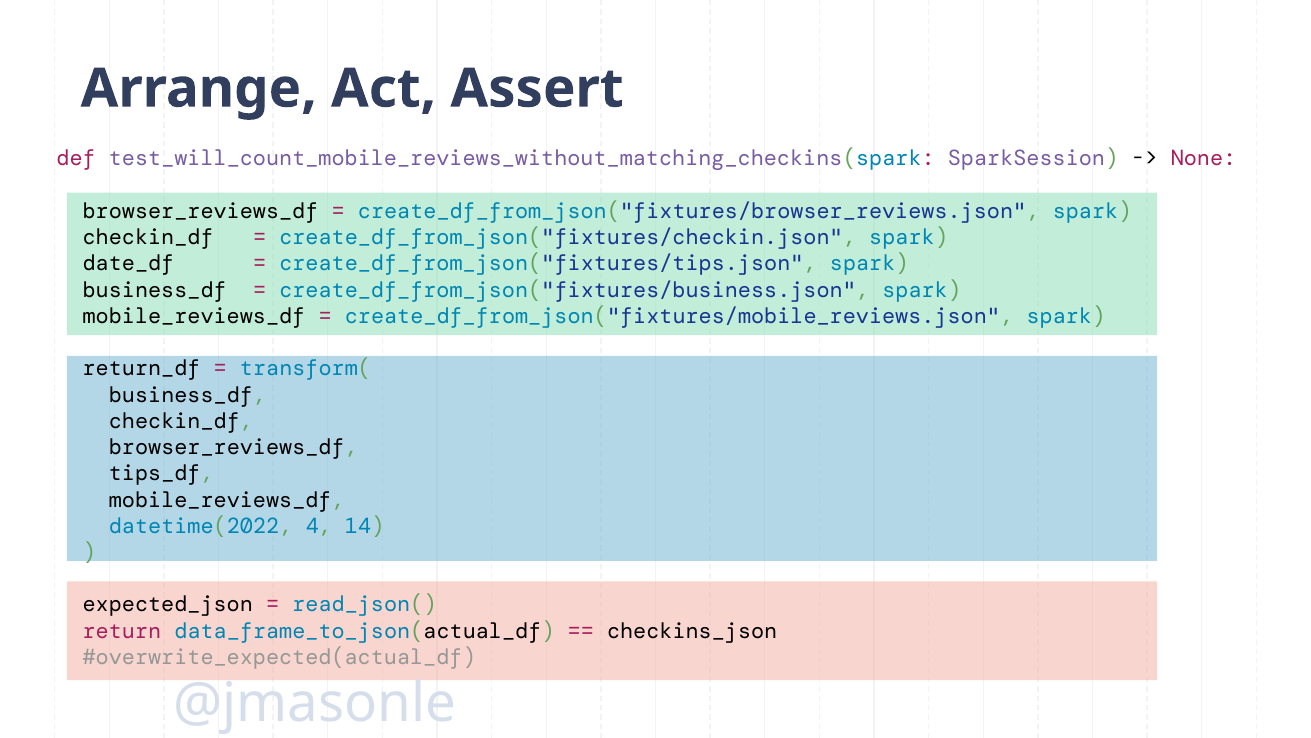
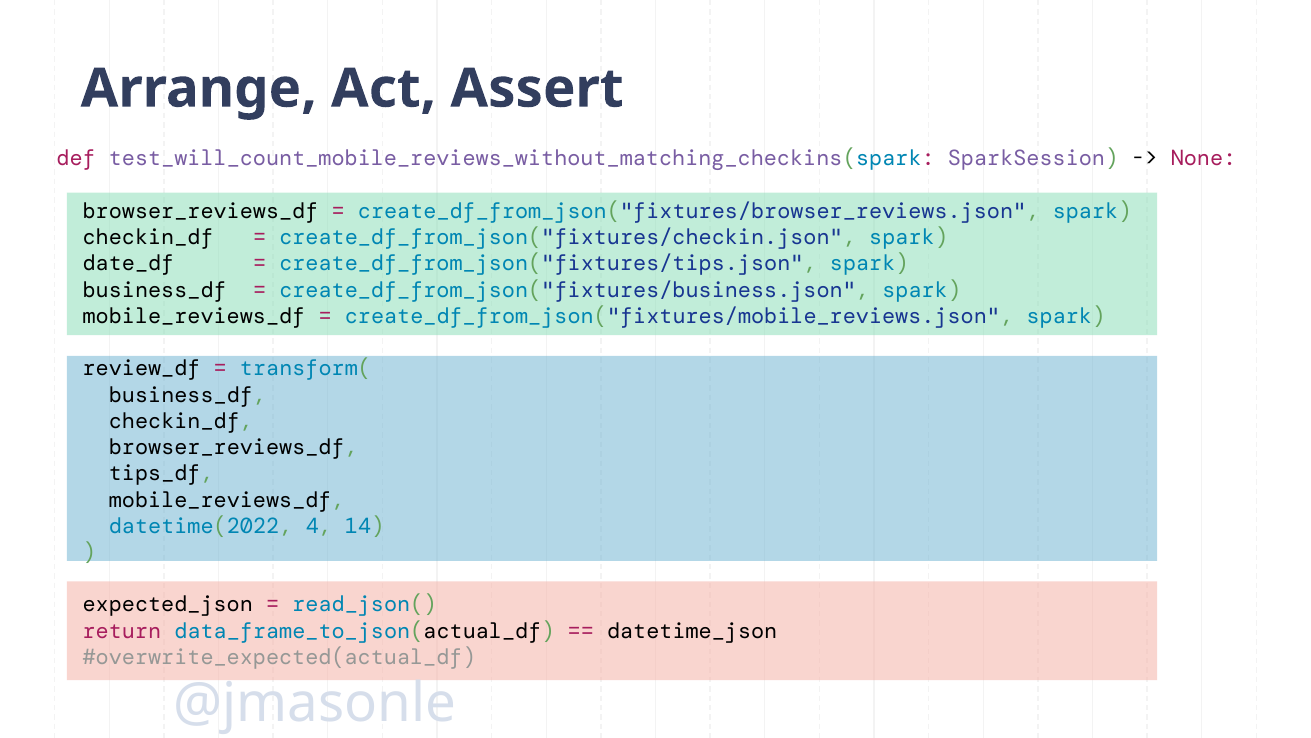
return_df: return_df -> review_df (142, 368)
checkins_json: checkins_json -> datetime_json (692, 631)
